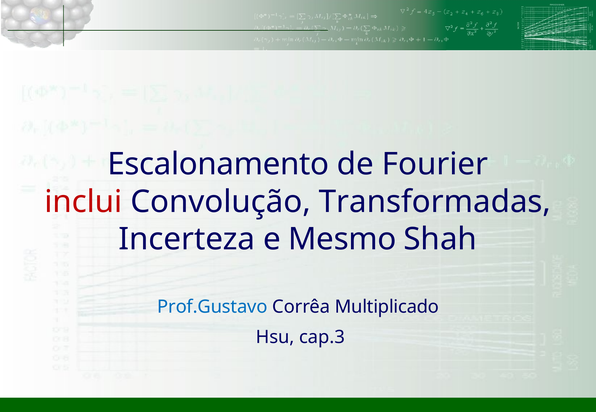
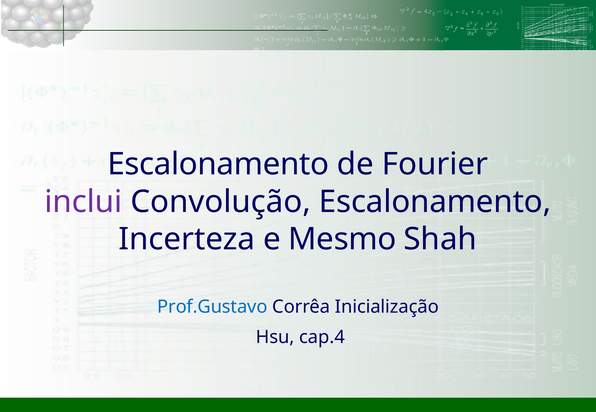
inclui colour: red -> purple (83, 202)
Convolução Transformadas: Transformadas -> Escalonamento (435, 202)
Multiplicado: Multiplicado -> Inicialização (387, 307)
cap.3: cap.3 -> cap.4 (322, 337)
